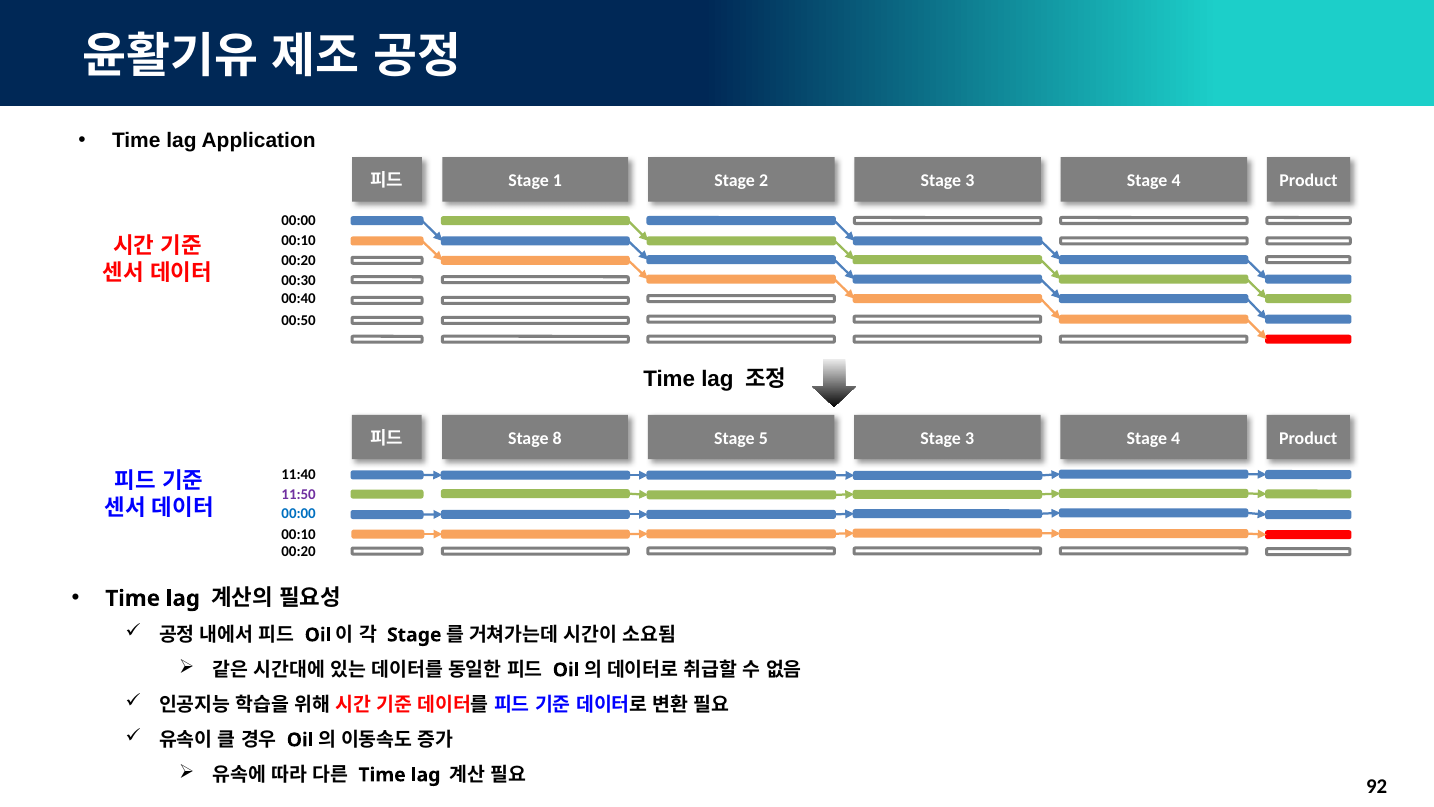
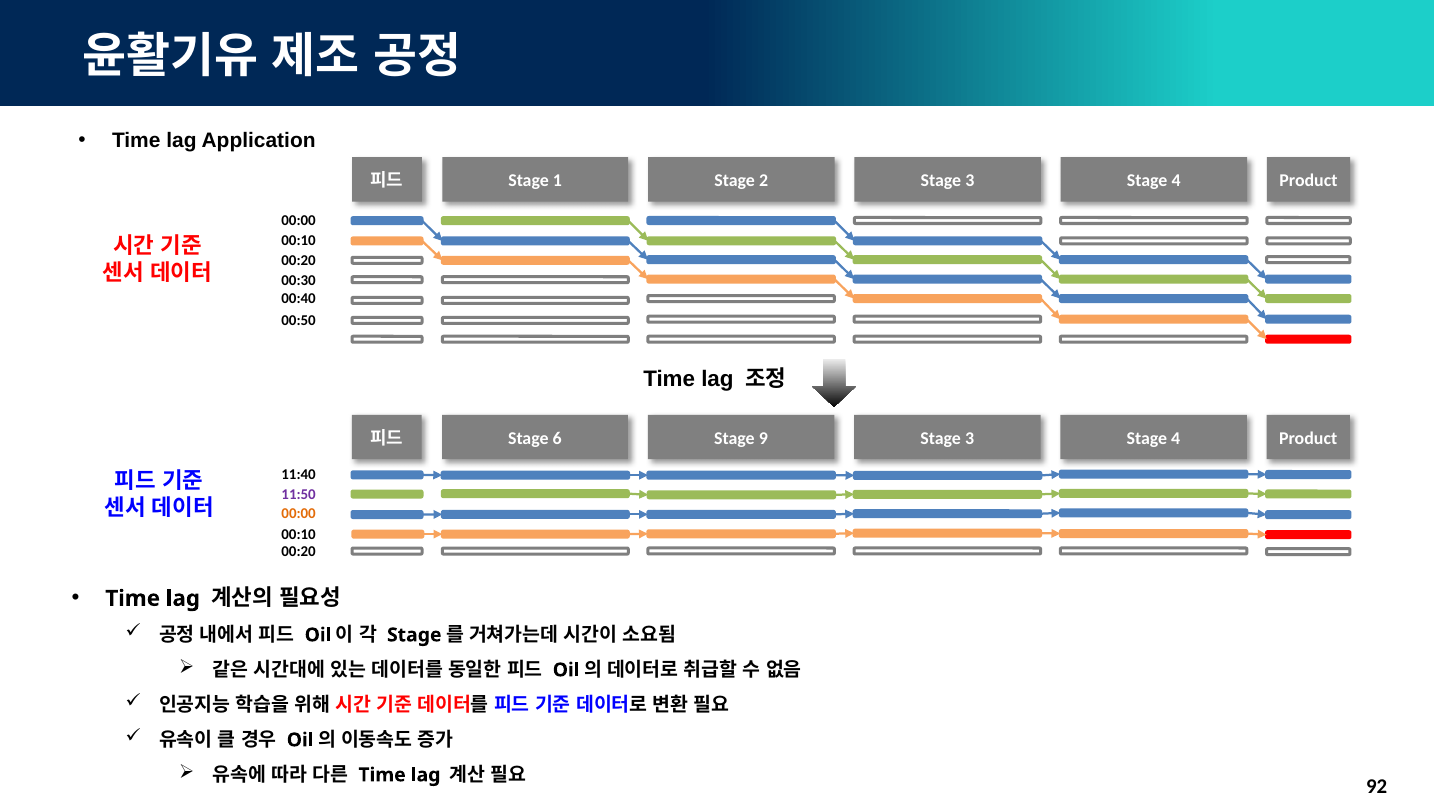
8: 8 -> 6 (557, 438)
5: 5 -> 9 (763, 438)
00:00 colour: blue -> orange (299, 514)
